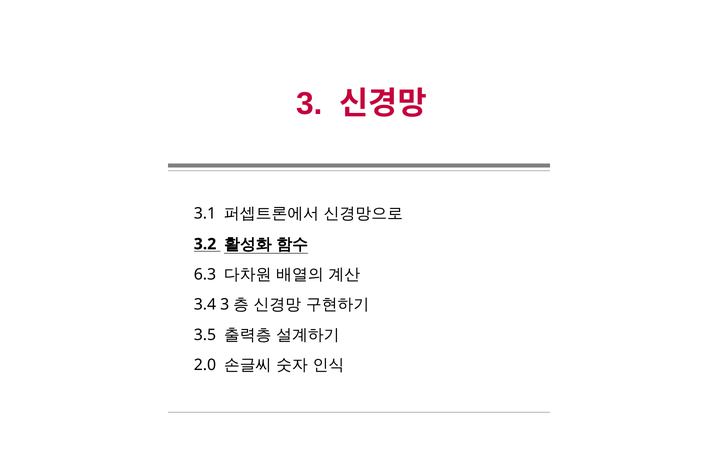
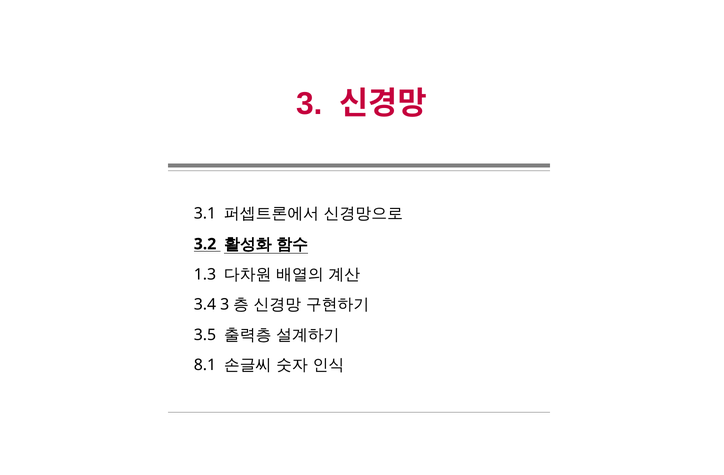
6.3: 6.3 -> 1.3 (205, 275)
2.0: 2.0 -> 8.1 (205, 366)
